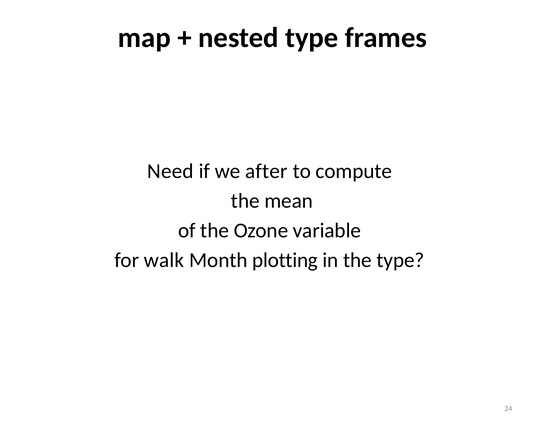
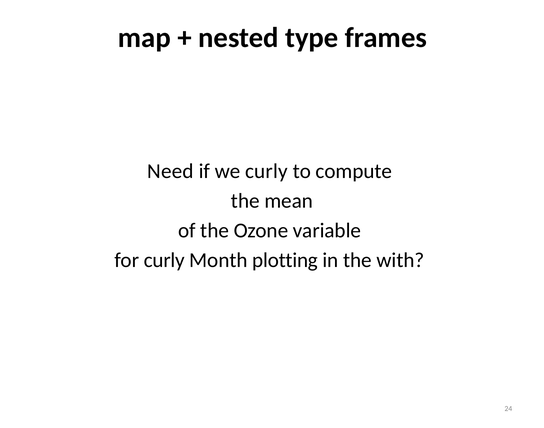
we after: after -> curly (266, 171)
for walk: walk -> curly (164, 260)
the type: type -> with (400, 260)
